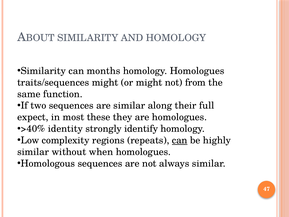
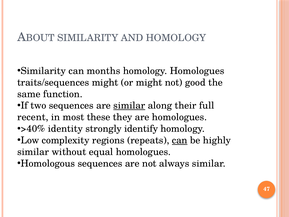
from: from -> good (195, 82)
similar underline: none -> present (129, 105)
expect: expect -> recent (33, 117)
when: when -> equal (101, 152)
